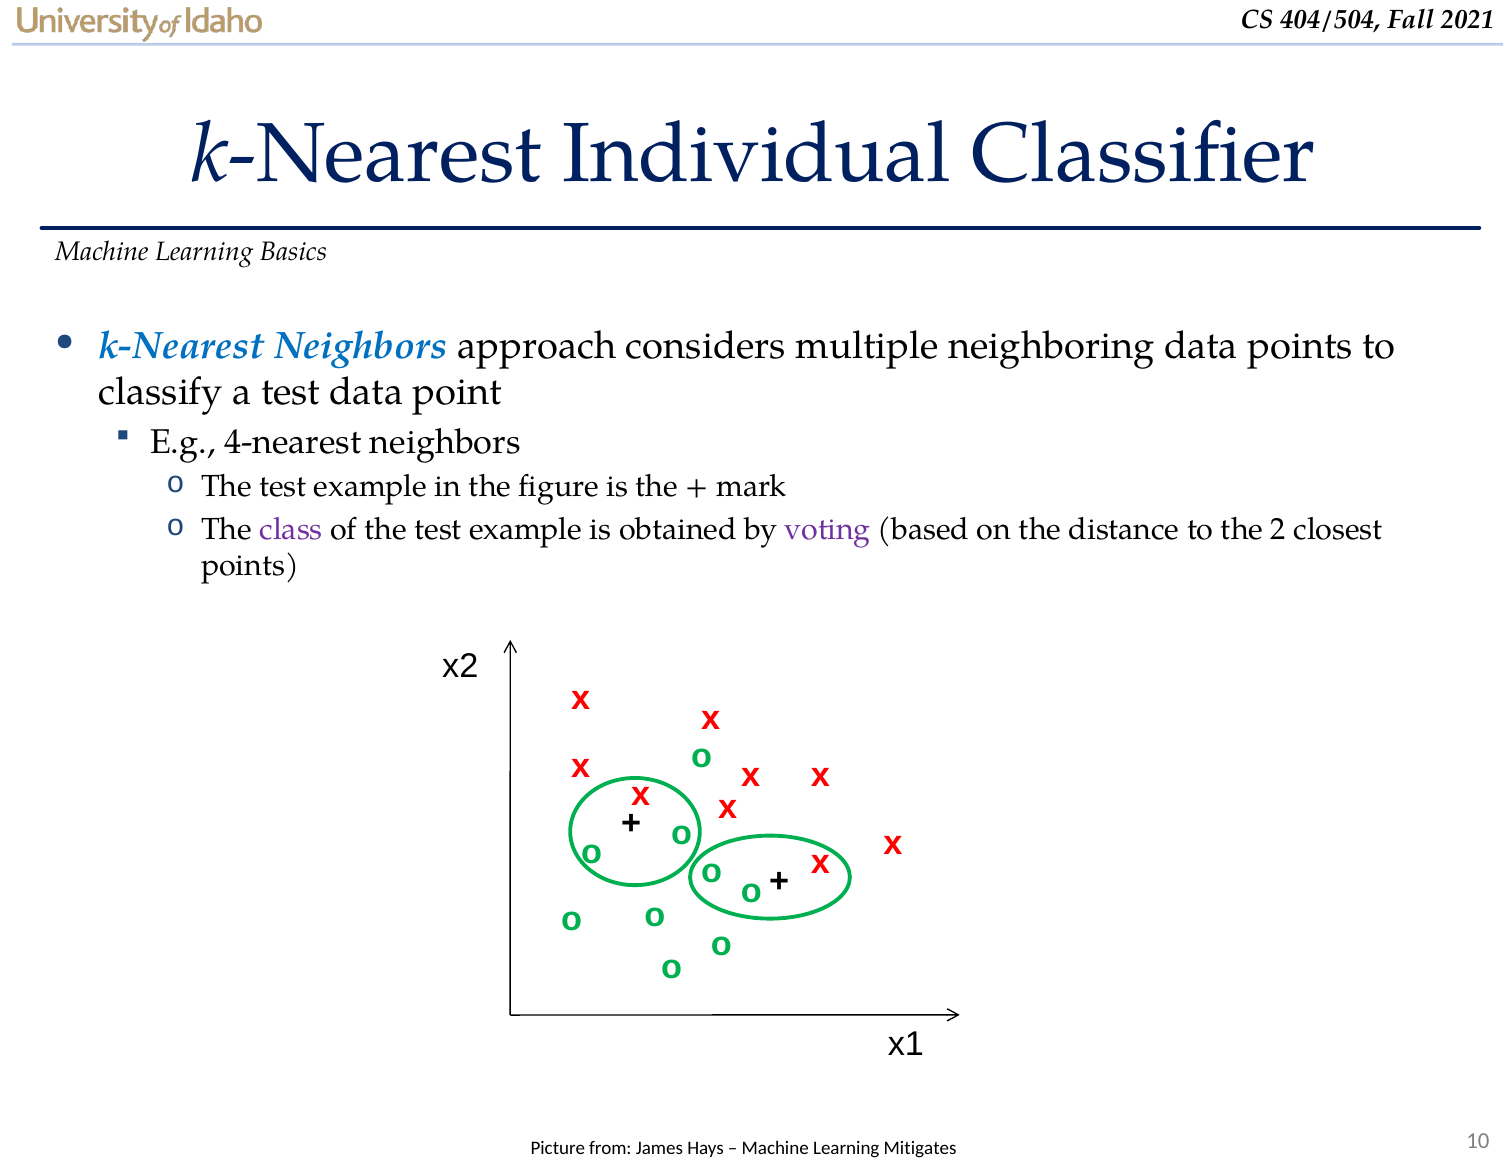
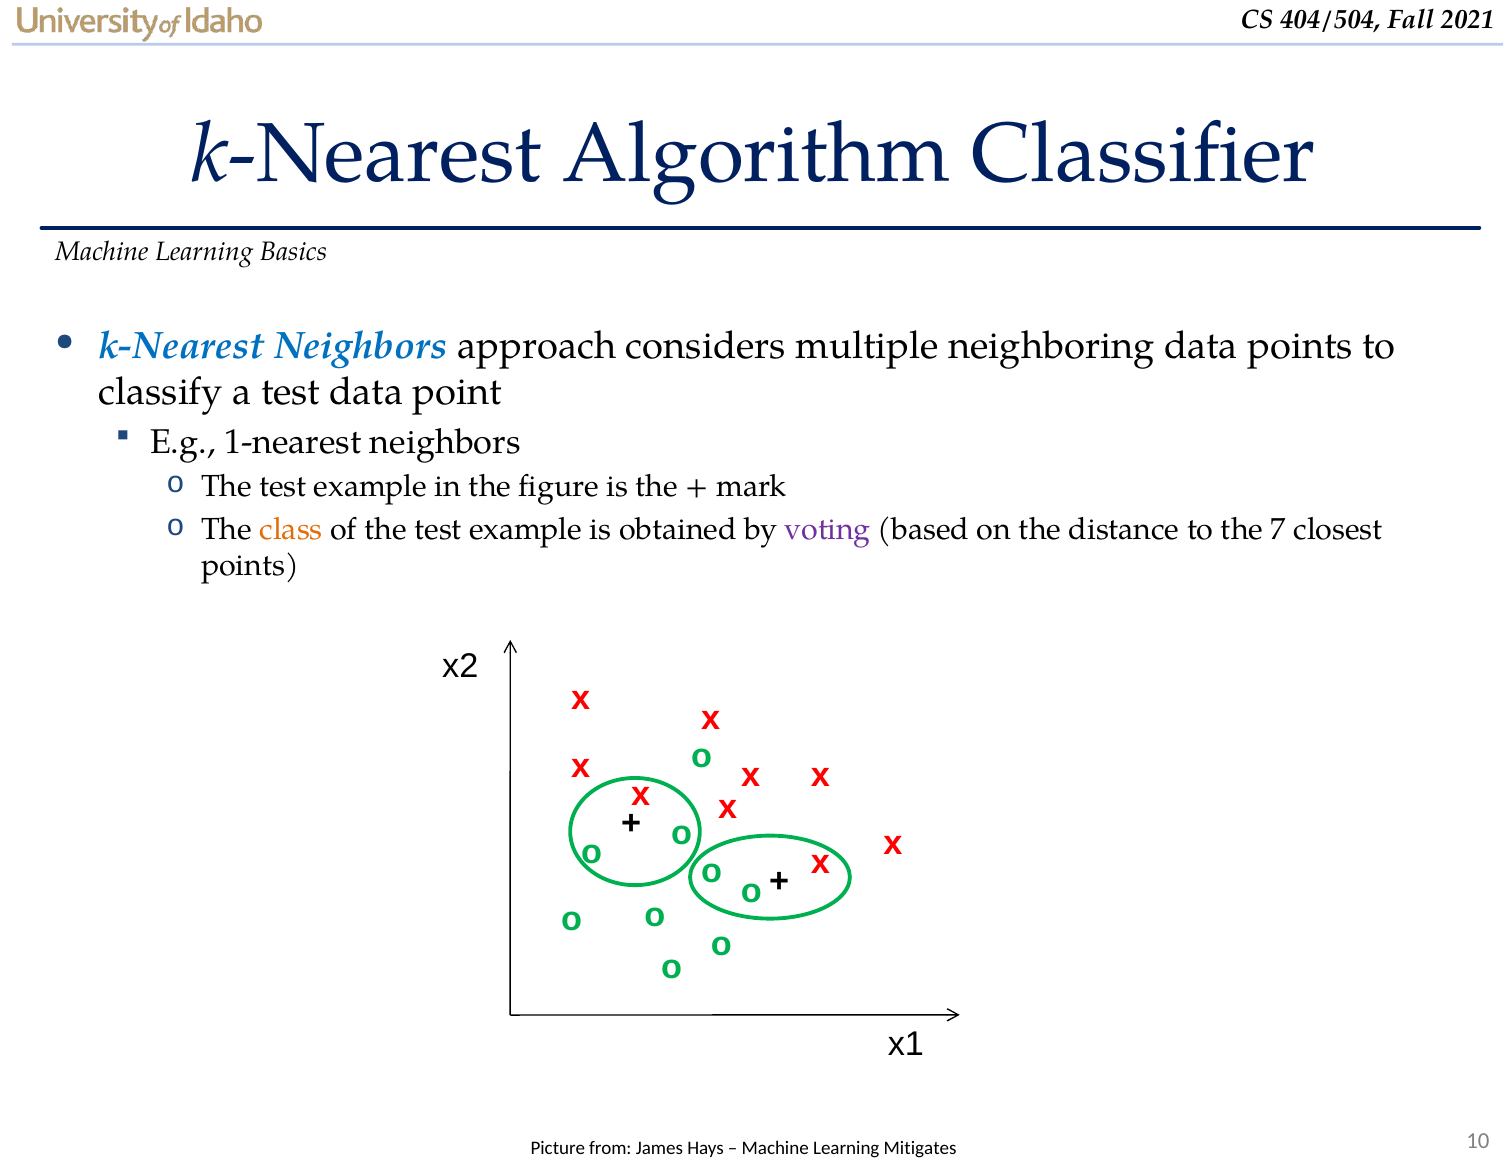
Individual: Individual -> Algorithm (756, 153)
4-nearest: 4-nearest -> 1-nearest (293, 442)
class colour: purple -> orange (291, 529)
2: 2 -> 7 (1279, 529)
